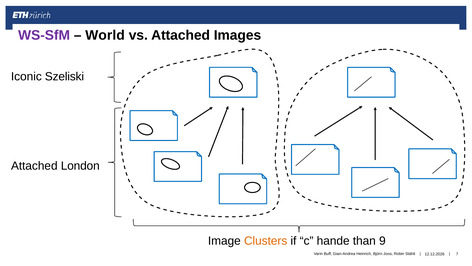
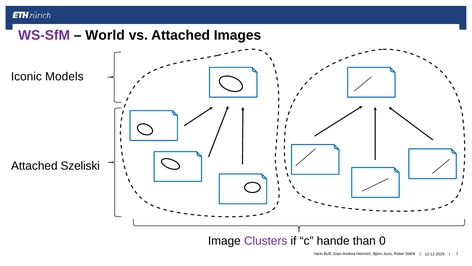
Szeliski: Szeliski -> Models (64, 76)
London: London -> Szeliski (80, 166)
Clusters colour: orange -> purple (266, 240)
9: 9 -> 0 (382, 240)
